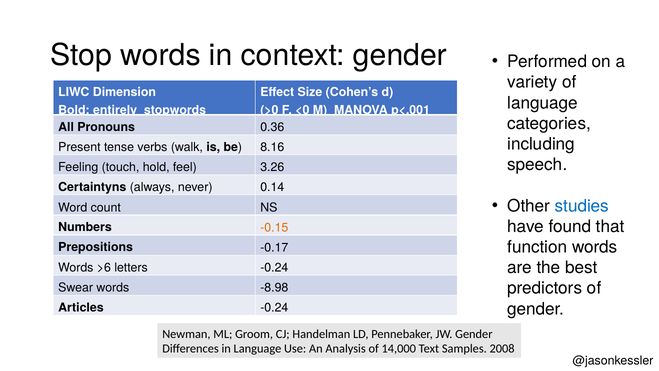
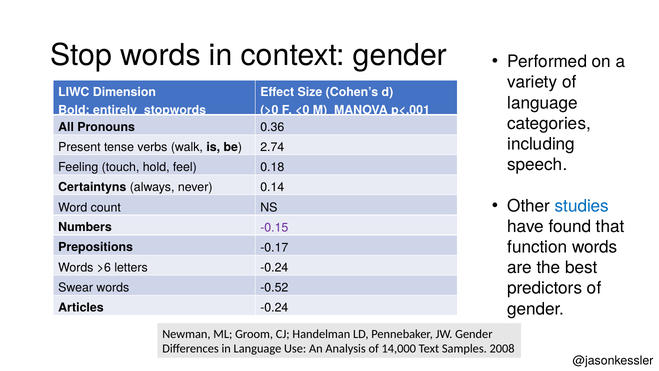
8.16: 8.16 -> 2.74 (272, 147)
3.26: 3.26 -> 0.18 (272, 167)
-0.15 colour: orange -> purple (274, 227)
-8.98: -8.98 -> -0.52 (274, 287)
